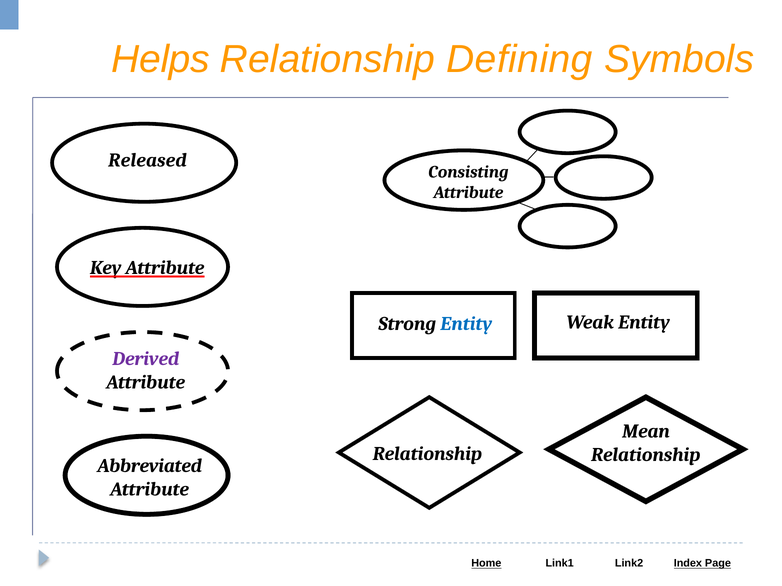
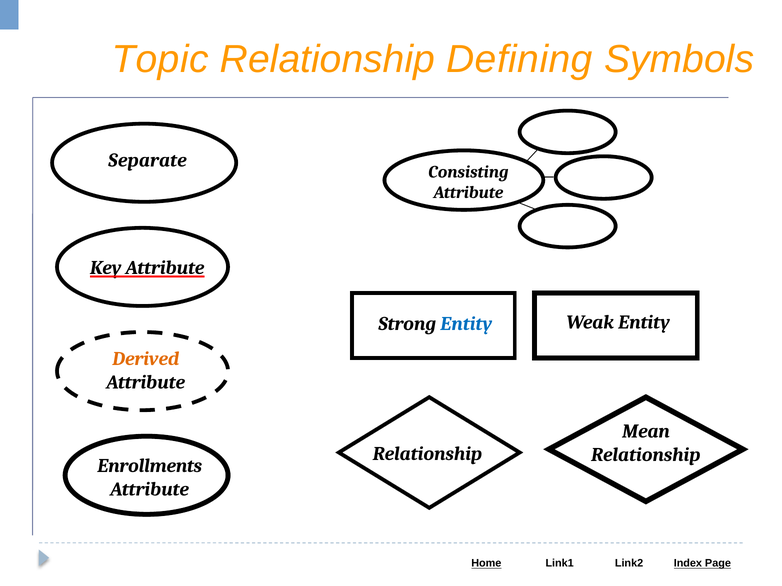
Helps: Helps -> Topic (160, 59)
Released: Released -> Separate (147, 161)
Derived colour: purple -> orange (146, 359)
Abbreviated: Abbreviated -> Enrollments (150, 466)
